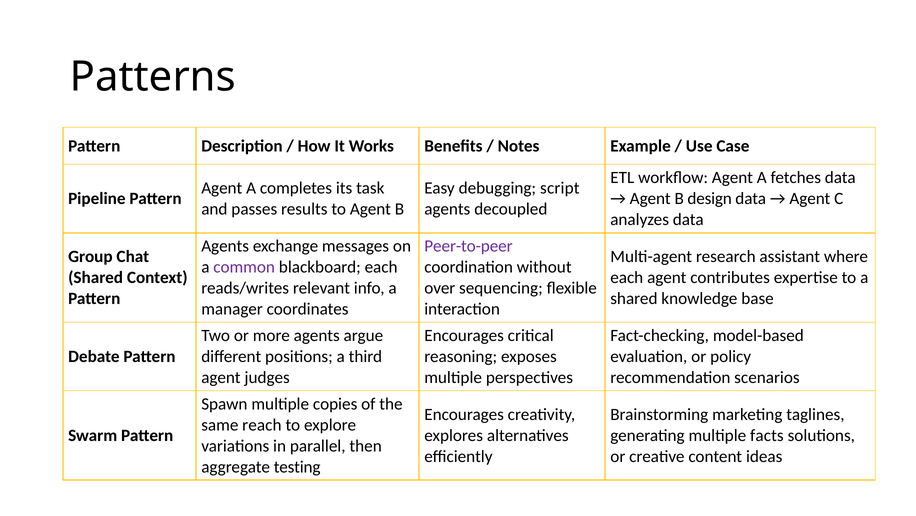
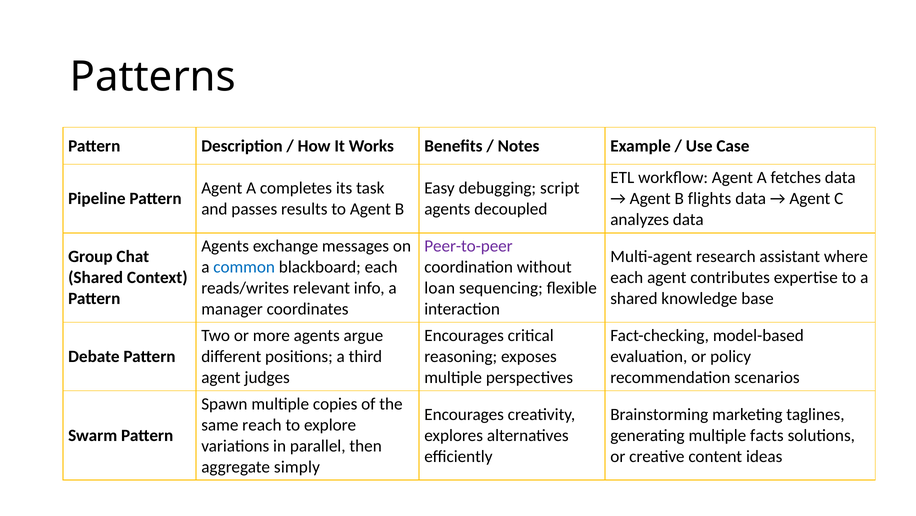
design: design -> flights (710, 199)
common colour: purple -> blue (244, 267)
over: over -> loan (440, 288)
testing: testing -> simply (297, 466)
